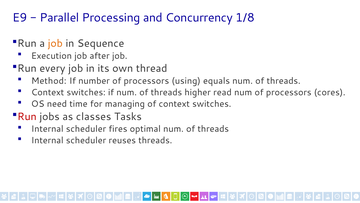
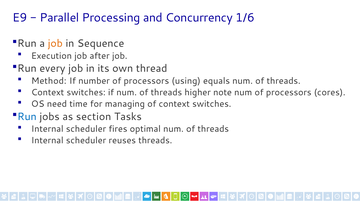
1/8: 1/8 -> 1/6 (245, 18)
read: read -> note (223, 92)
Run colour: red -> blue (27, 116)
classes: classes -> section (94, 116)
